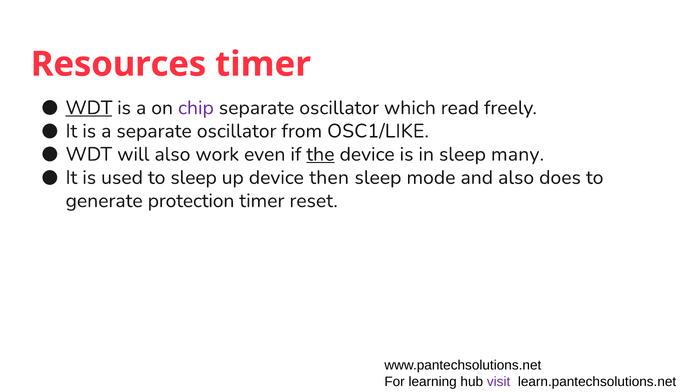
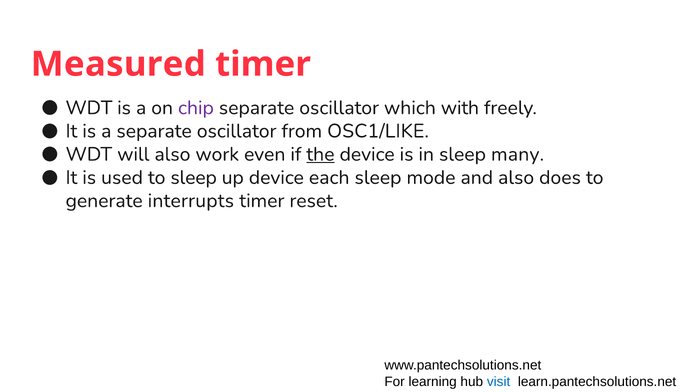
Resources: Resources -> Measured (118, 64)
WDT underline: present -> none (89, 108)
read: read -> with (460, 108)
then: then -> each (329, 178)
protection: protection -> interrupts (191, 201)
visit colour: purple -> blue (499, 382)
